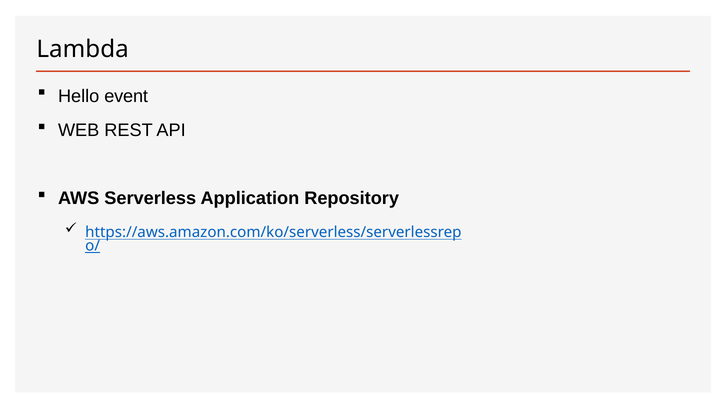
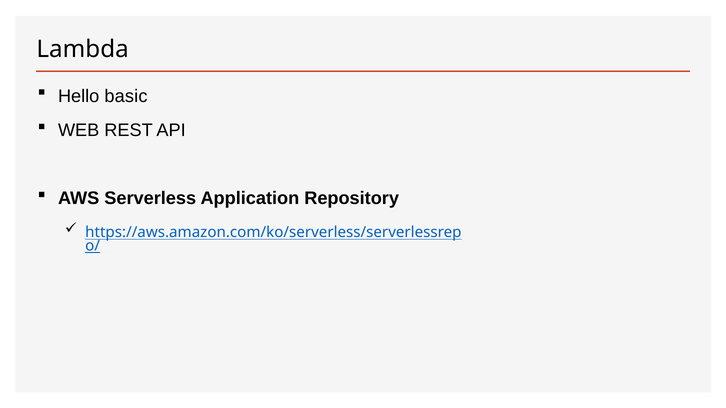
event: event -> basic (126, 96)
